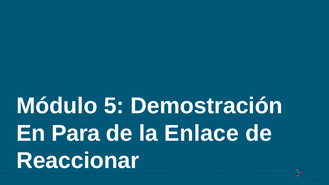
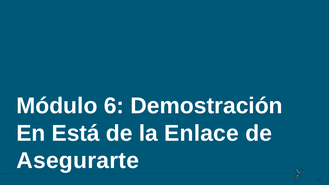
5: 5 -> 6 (114, 106)
Para: Para -> Está (76, 133)
Reaccionar: Reaccionar -> Asegurarte (78, 161)
